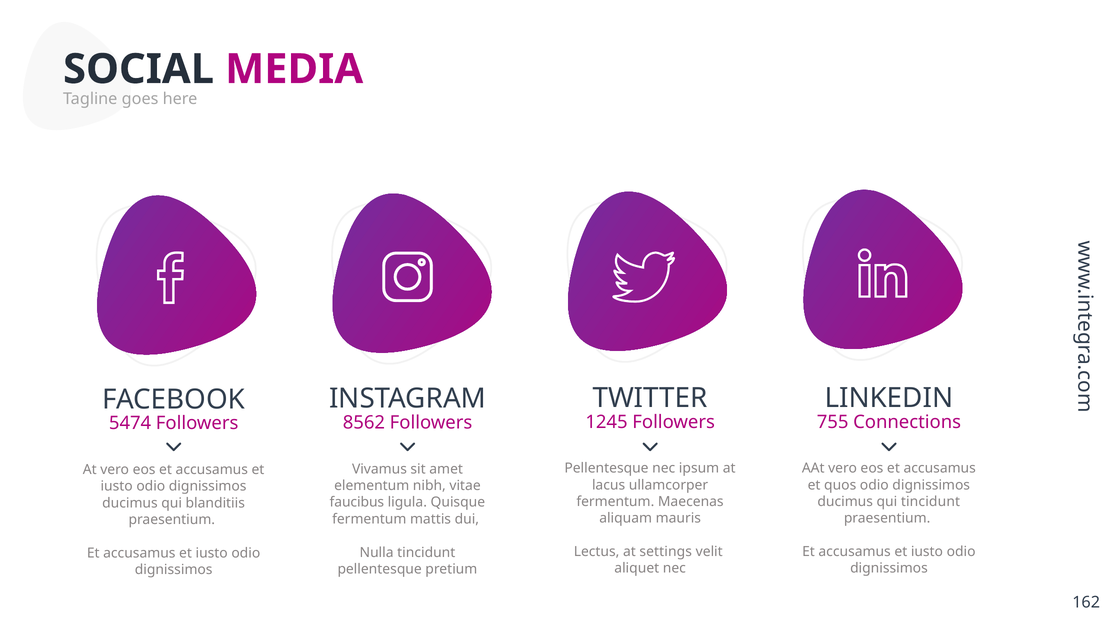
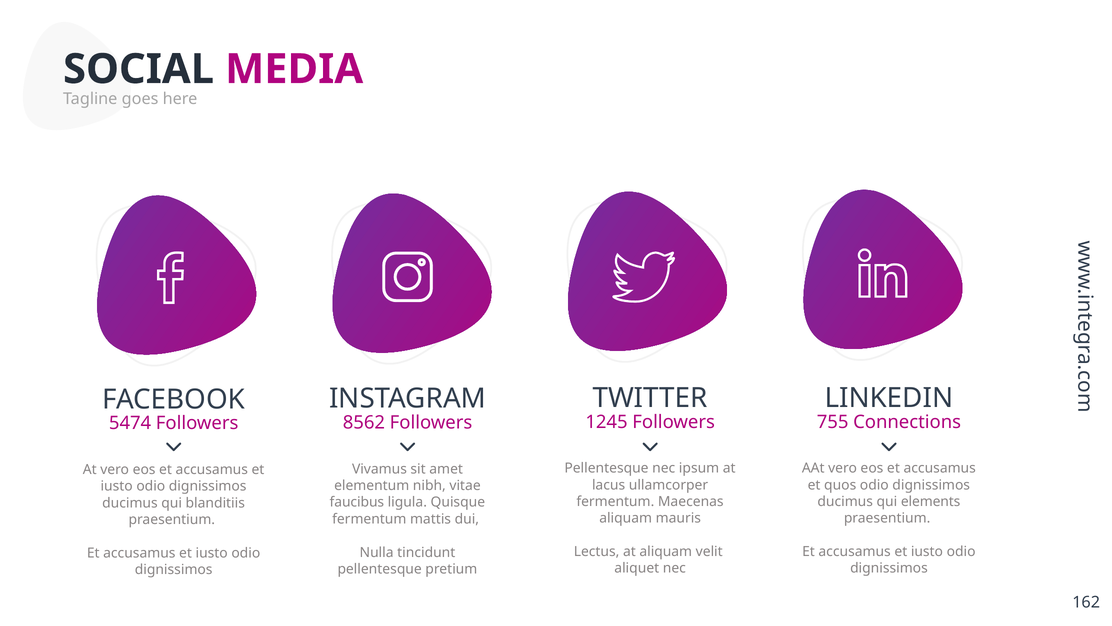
qui tincidunt: tincidunt -> elements (931, 501)
at settings: settings -> aliquam (666, 551)
